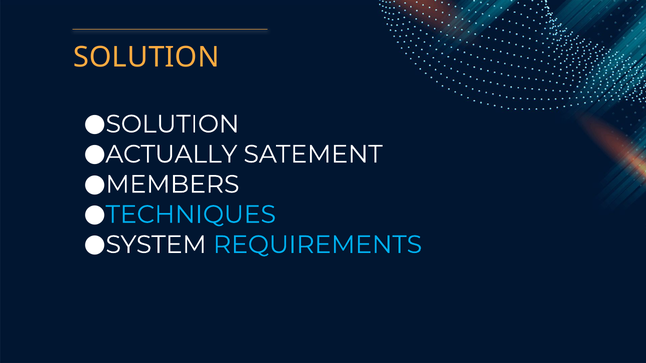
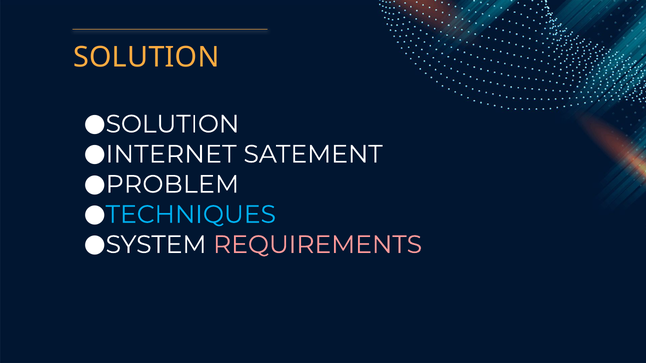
ACTUALLY: ACTUALLY -> INTERNET (171, 154)
MEMBERS: MEMBERS -> PROBLEM (172, 185)
REQUIREMENTS colour: light blue -> pink (318, 245)
